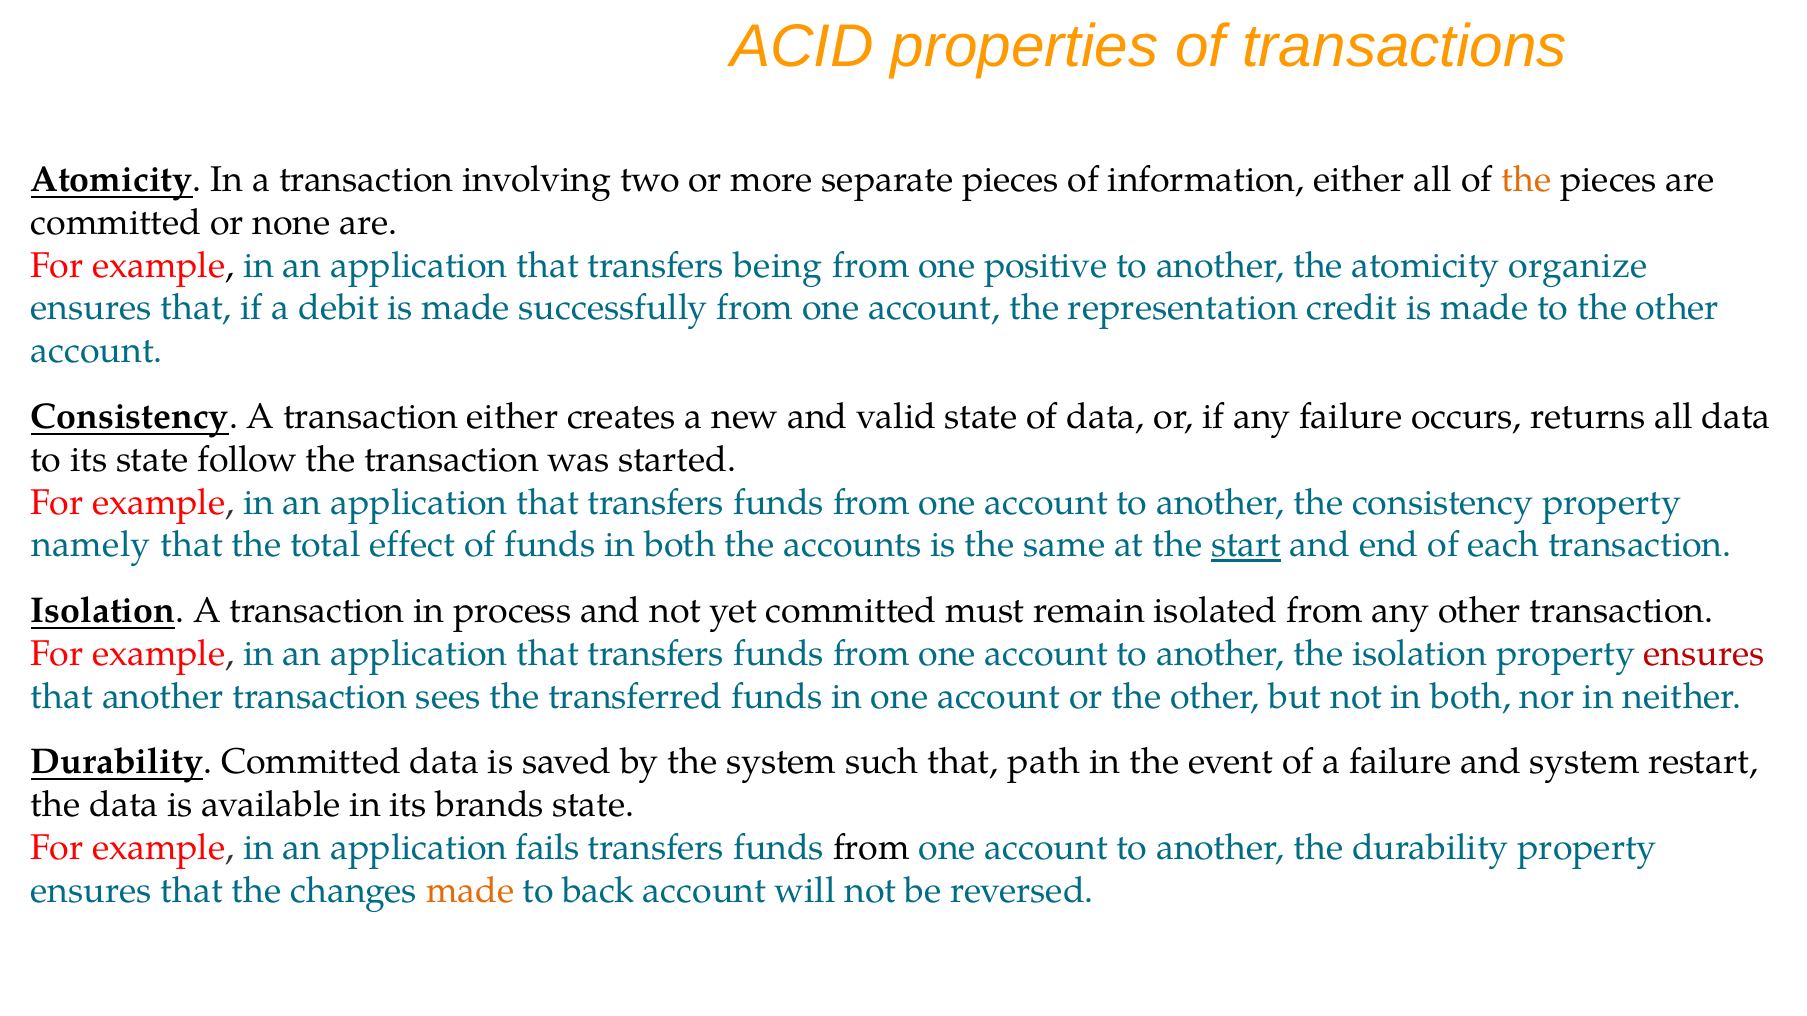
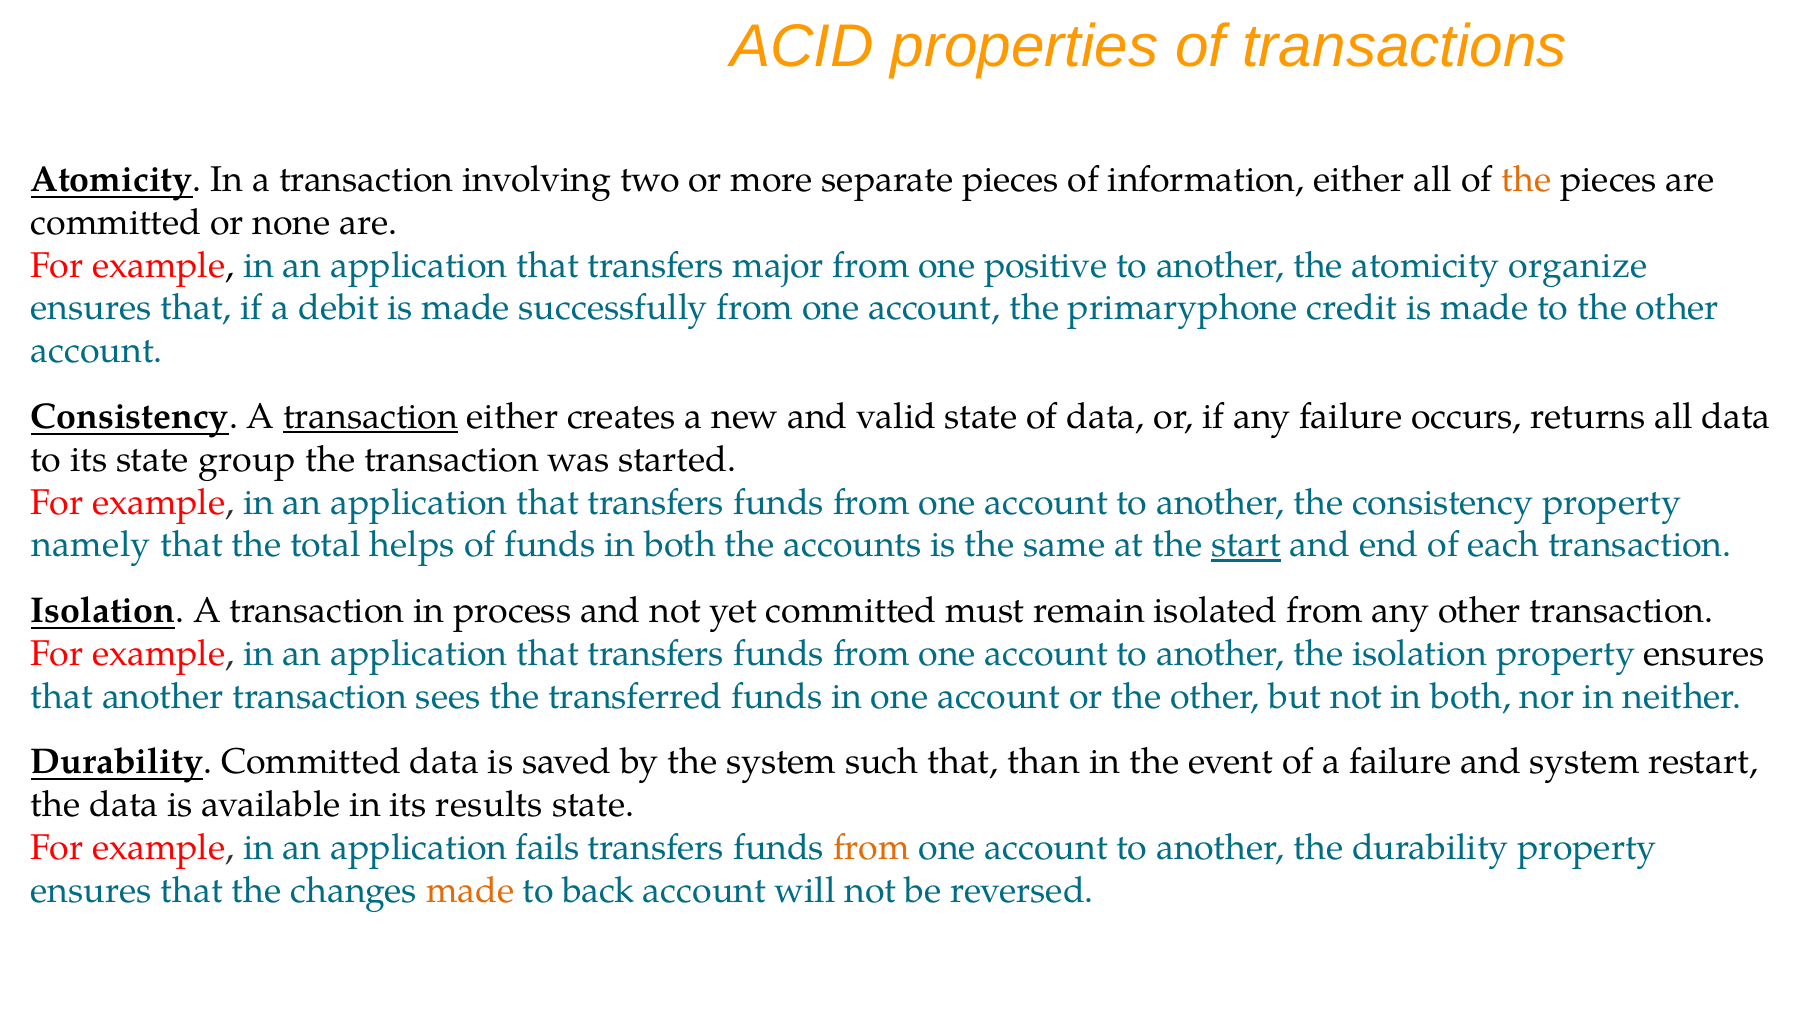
being: being -> major (778, 265)
representation: representation -> primaryphone (1183, 308)
transaction underline: none -> present (371, 417)
follow: follow -> group (247, 460)
effect: effect -> helps (412, 545)
ensures colour: red -> black (1704, 654)
path: path -> than (1044, 762)
brands: brands -> results (489, 805)
from colour: black -> orange (872, 848)
